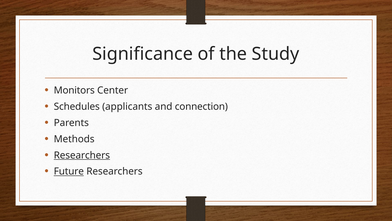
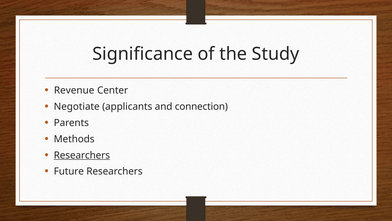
Monitors: Monitors -> Revenue (74, 90)
Schedules: Schedules -> Negotiate (77, 106)
Future underline: present -> none (69, 171)
